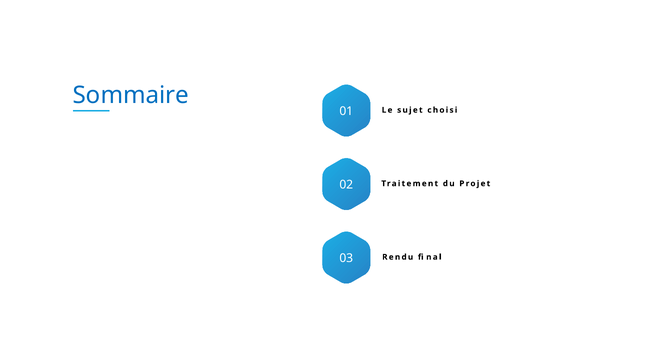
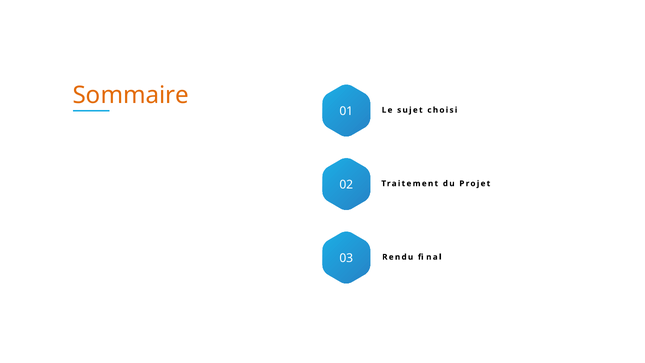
Sommaire colour: blue -> orange (131, 95)
